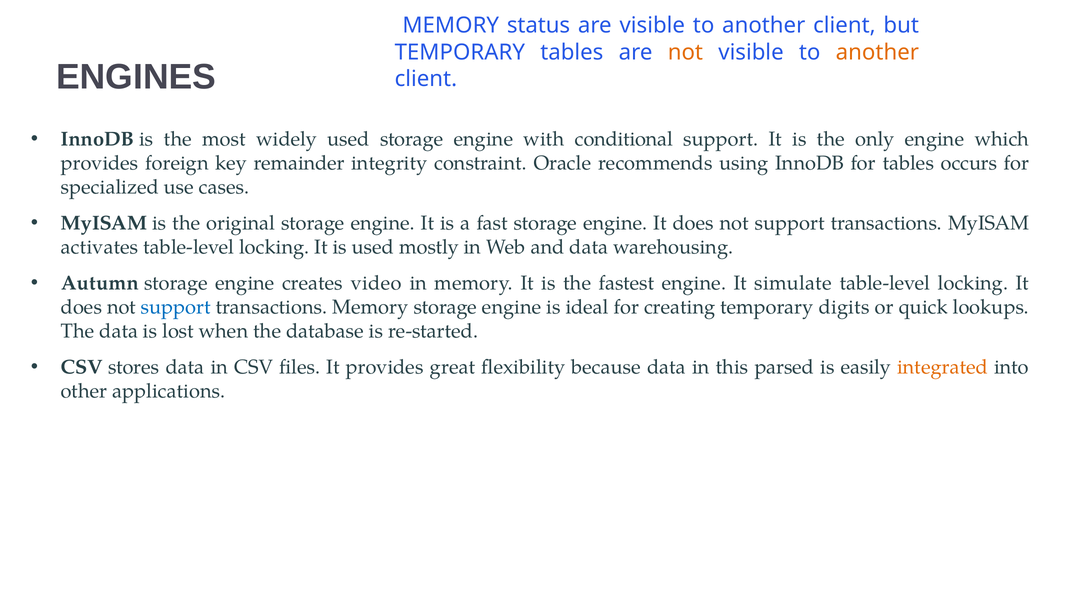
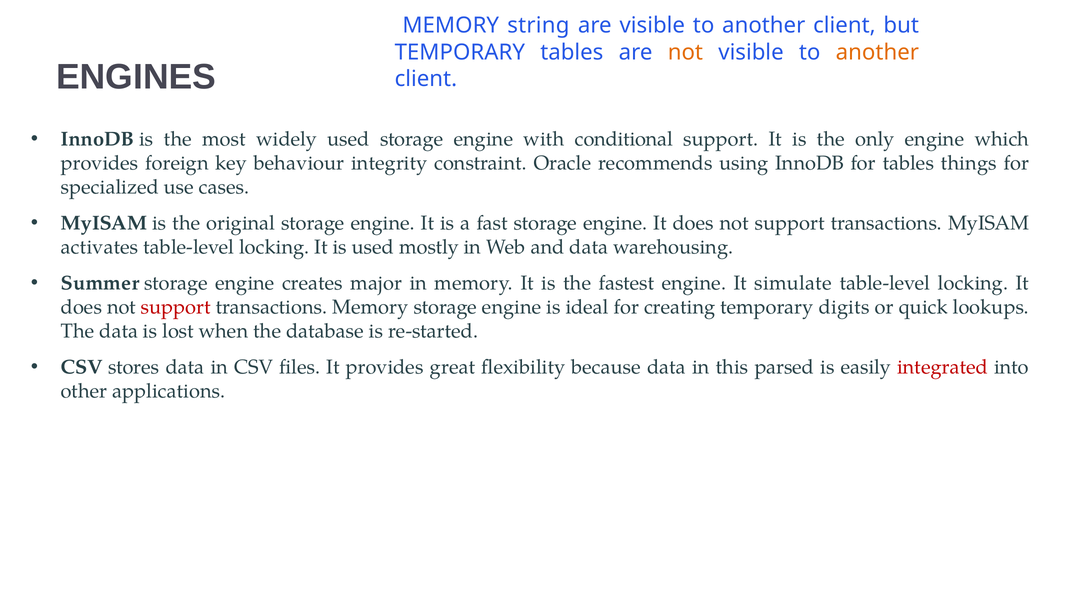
status: status -> string (538, 26)
remainder: remainder -> behaviour (299, 163)
occurs: occurs -> things (969, 163)
Autumn: Autumn -> Summer (100, 283)
video: video -> major (376, 283)
support colour: blue -> red (176, 307)
integrated colour: orange -> red (943, 367)
